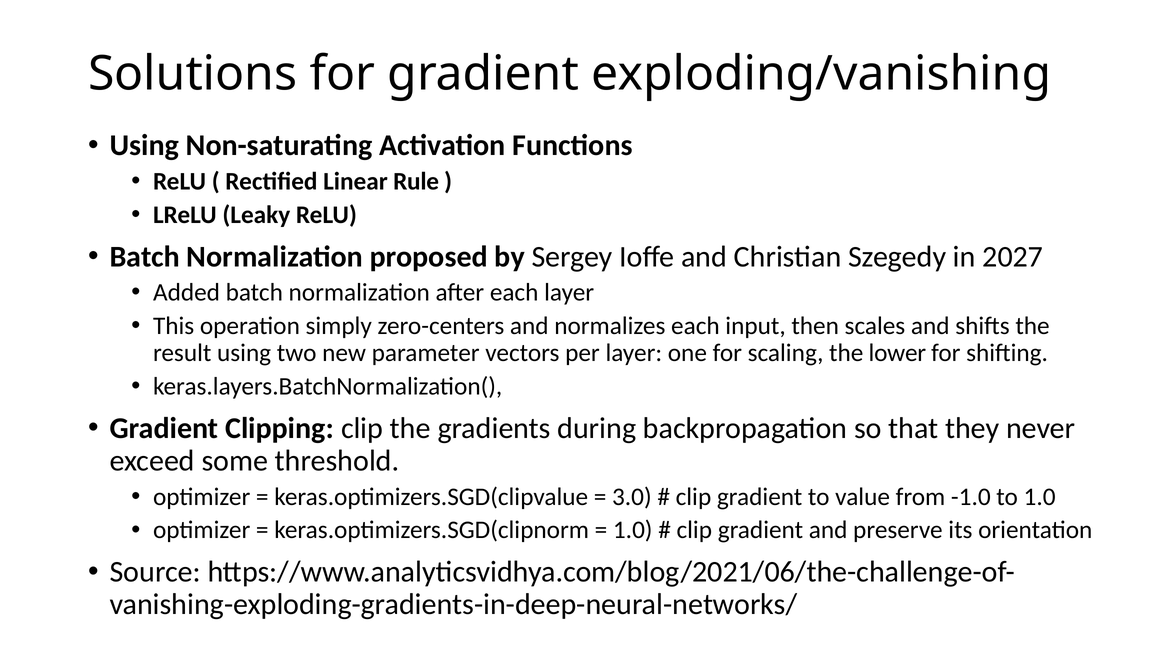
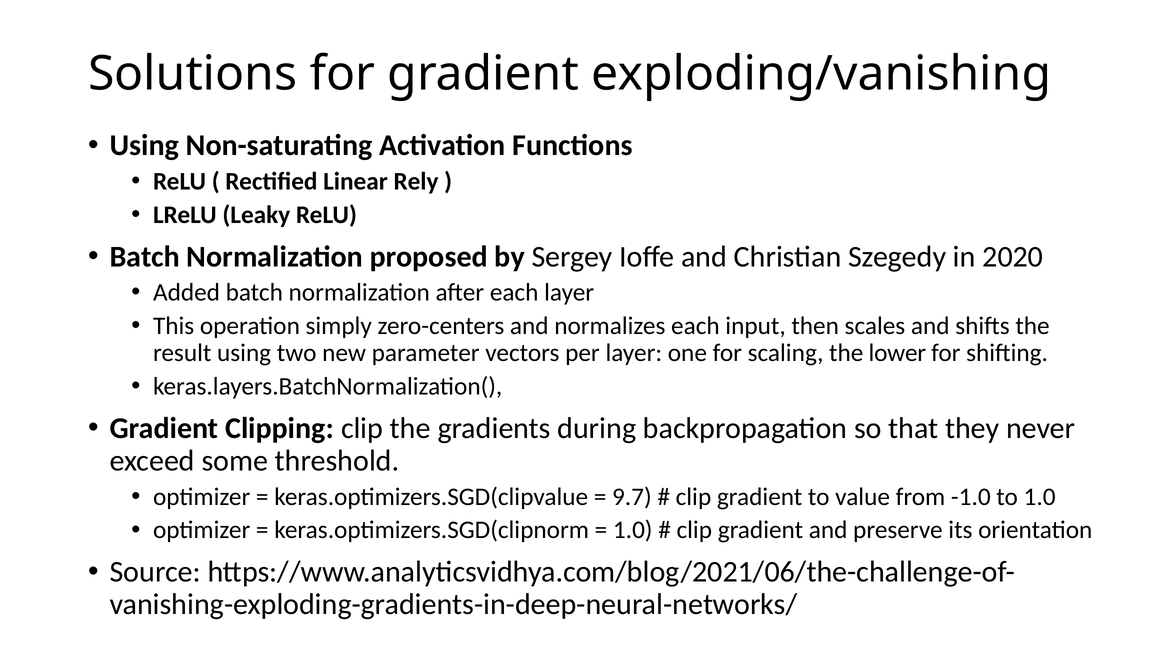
Rule: Rule -> Rely (416, 181)
2027: 2027 -> 2020 (1013, 256)
3.0: 3.0 -> 9.7 (632, 496)
